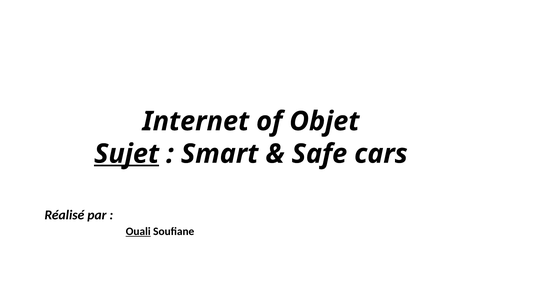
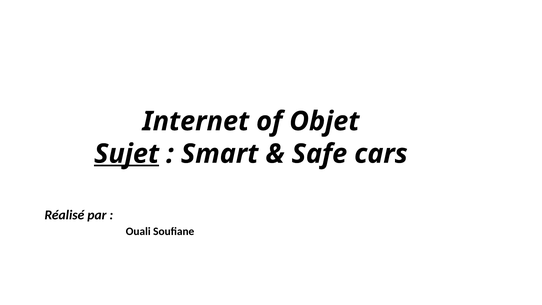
Ouali underline: present -> none (138, 231)
